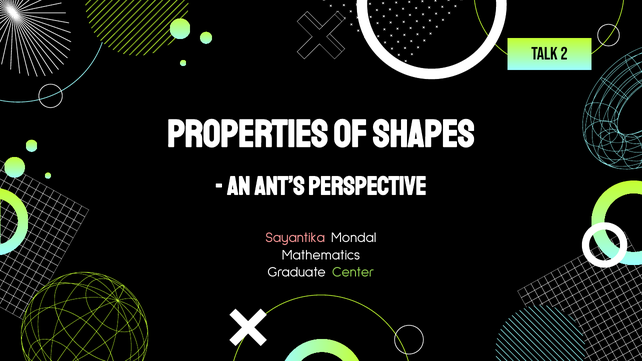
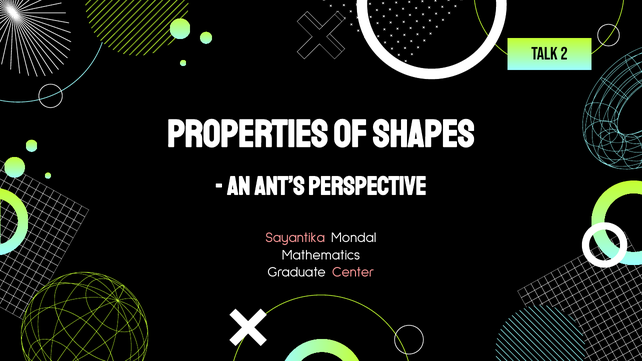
Center colour: light green -> pink (353, 272)
